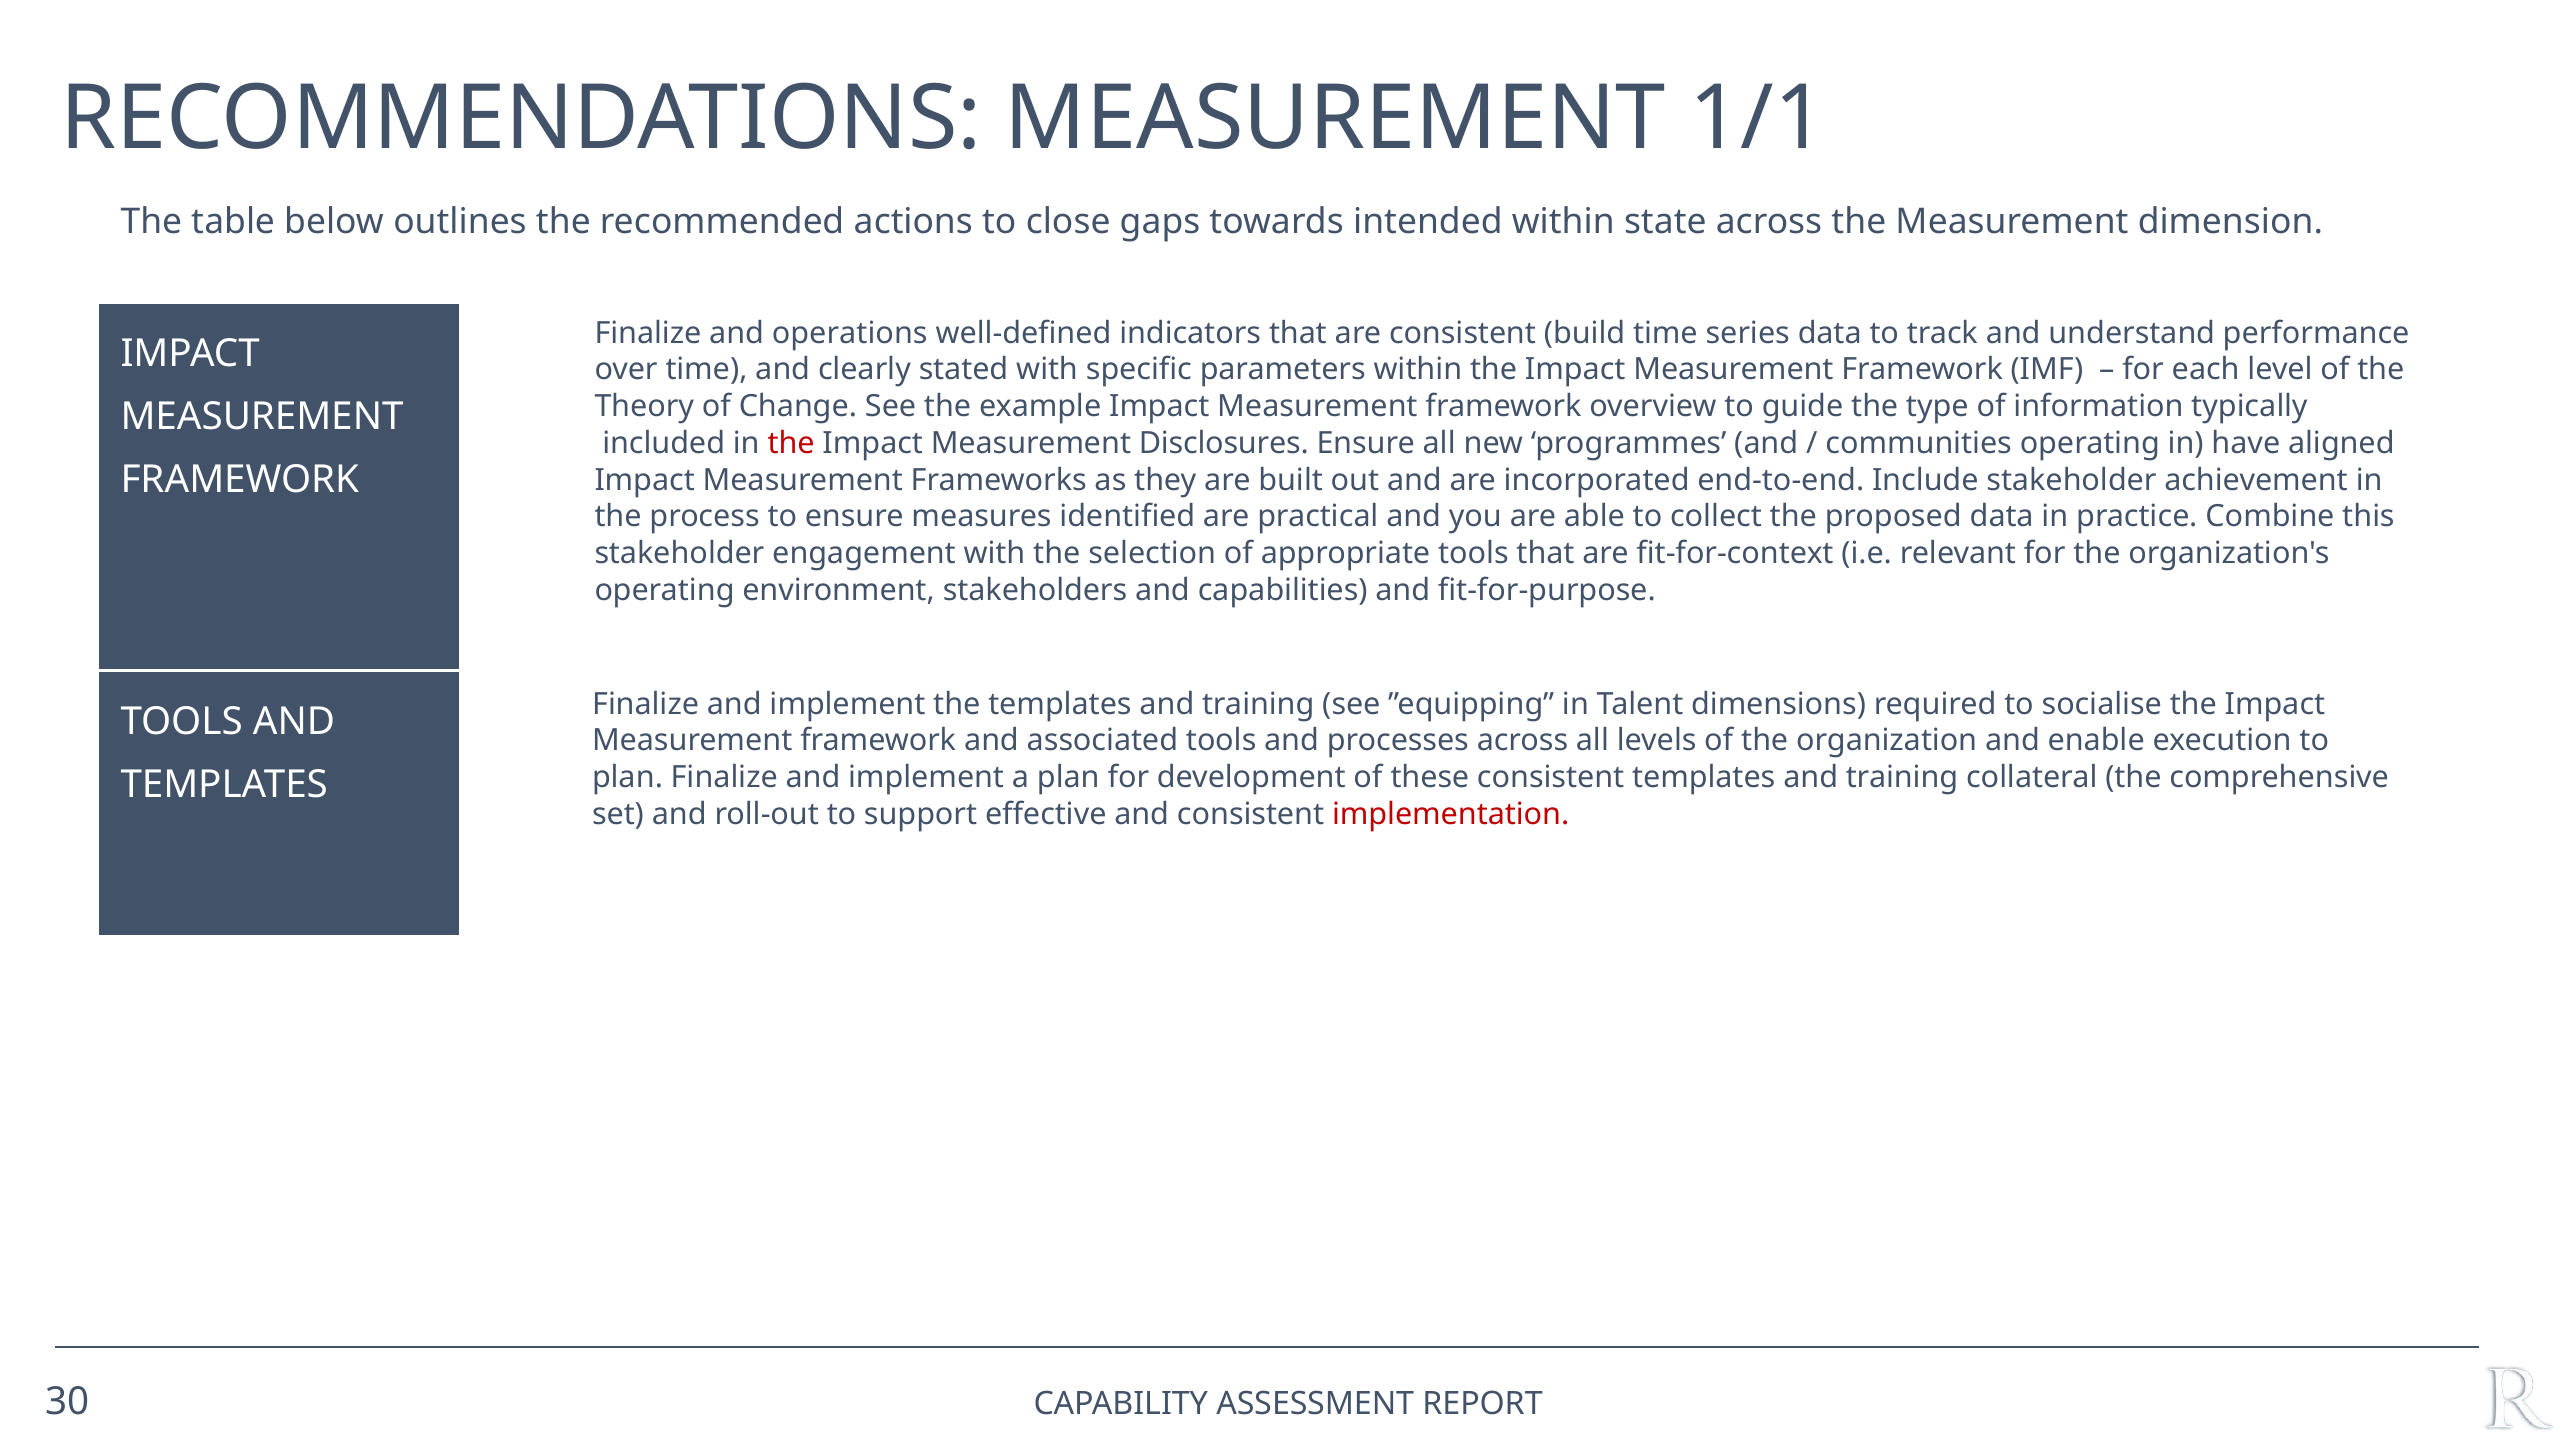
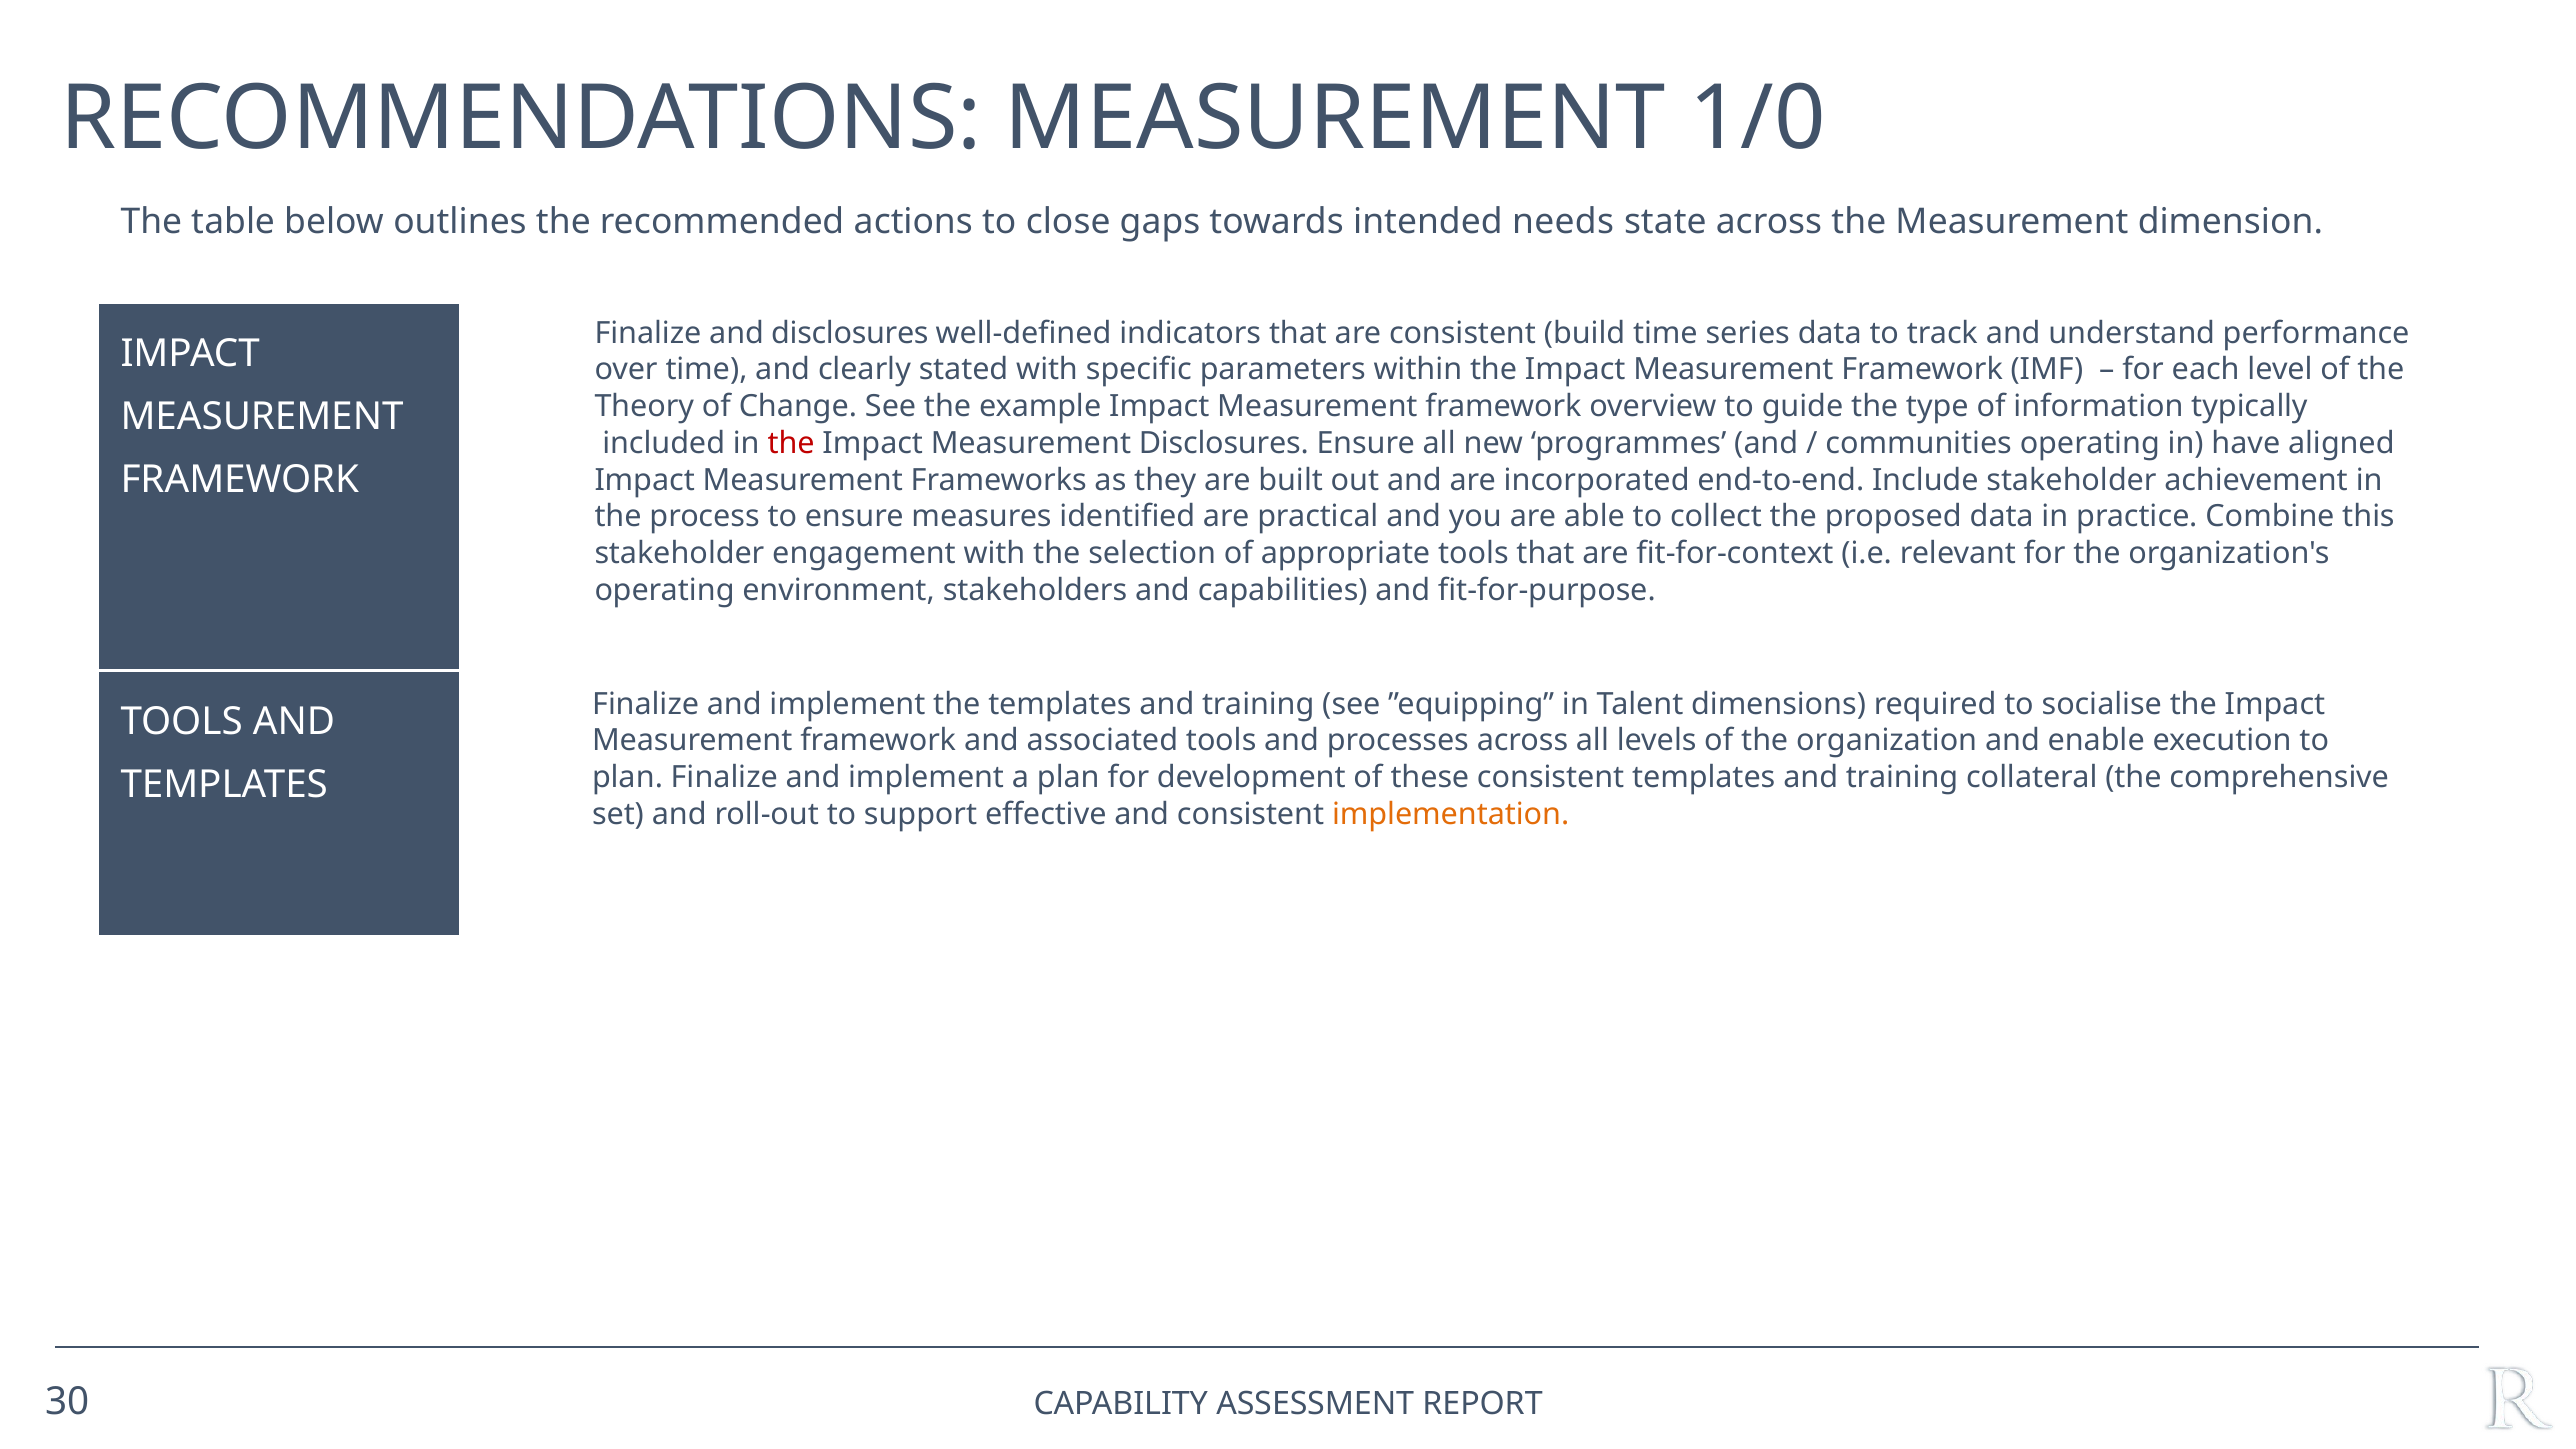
1/1: 1/1 -> 1/0 (1758, 119)
intended within: within -> needs (1563, 222)
and operations: operations -> disclosures (850, 333)
implementation colour: red -> orange (1451, 814)
